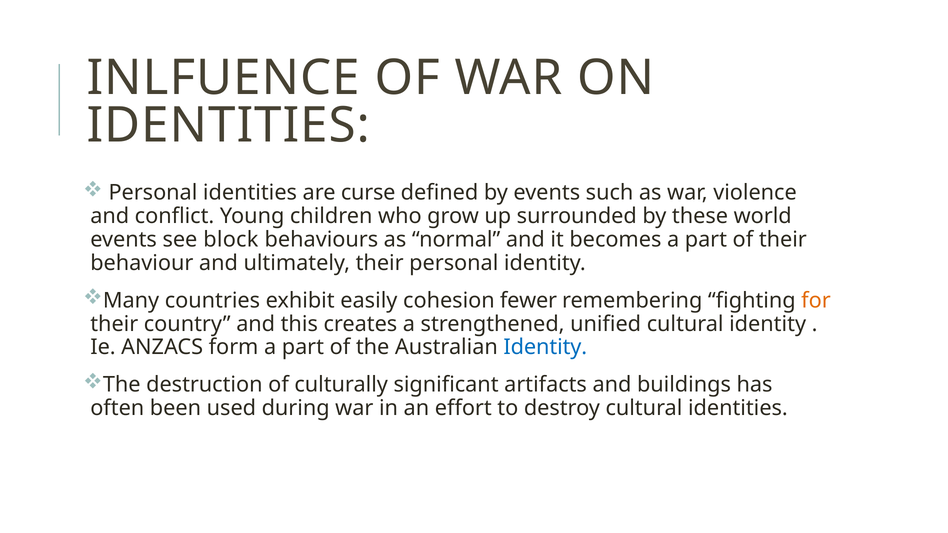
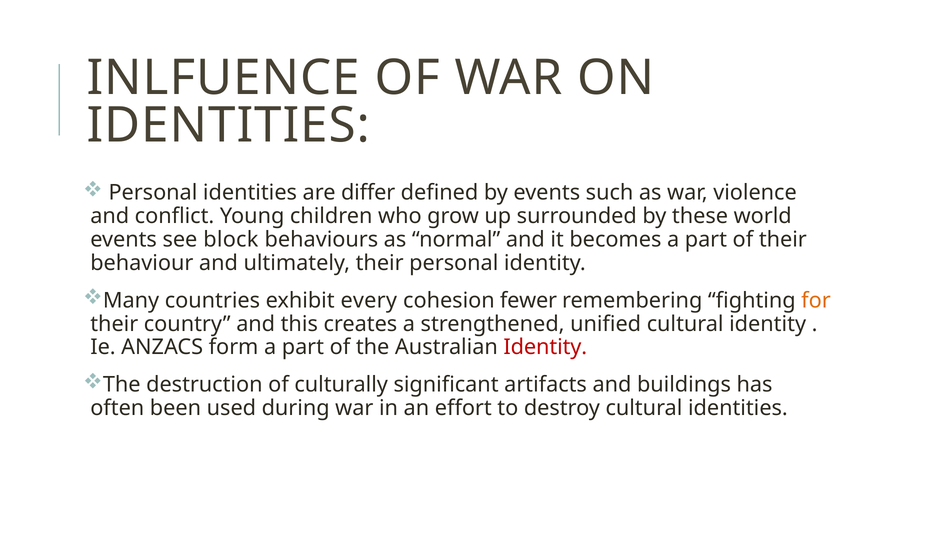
curse: curse -> differ (368, 193)
easily: easily -> every (369, 301)
Identity colour: blue -> red (545, 347)
